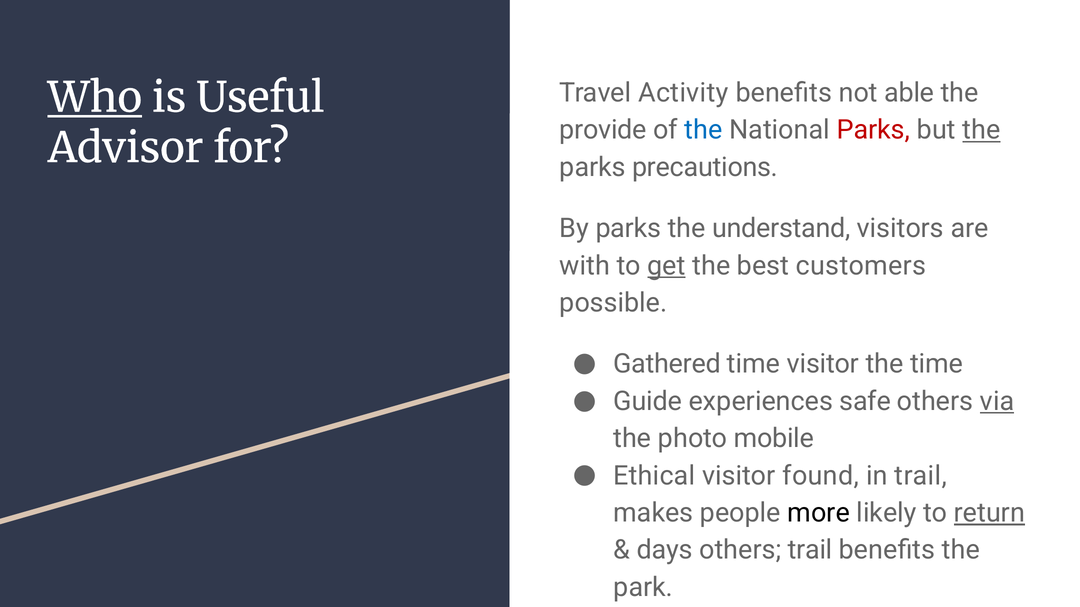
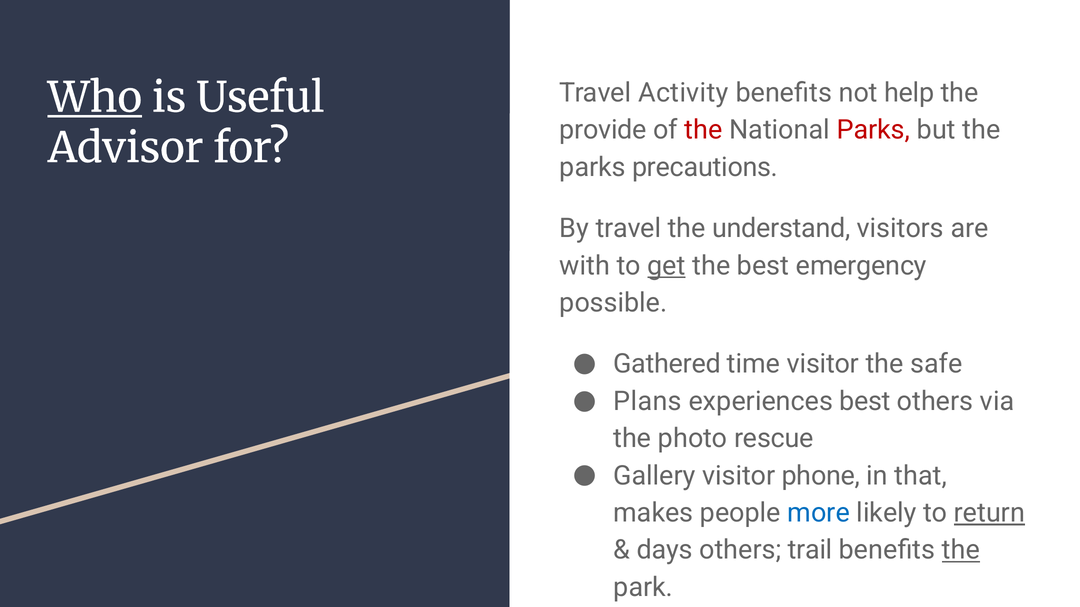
able: able -> help (909, 93)
the colour: blue -> red (703, 130)
the underline: present -> none (981, 130)
By parks: parks -> travel (628, 229)
customers: customers -> emergency (861, 266)
the time: time -> safe (936, 364)
Guide: Guide -> Plans (648, 402)
experiences safe: safe -> best (865, 402)
via underline: present -> none (997, 402)
mobile: mobile -> rescue (774, 439)
Ethical: Ethical -> Gallery (654, 476)
found: found -> phone (821, 476)
in trail: trail -> that (921, 476)
more colour: black -> blue (819, 513)
the underline: none -> present (961, 551)
